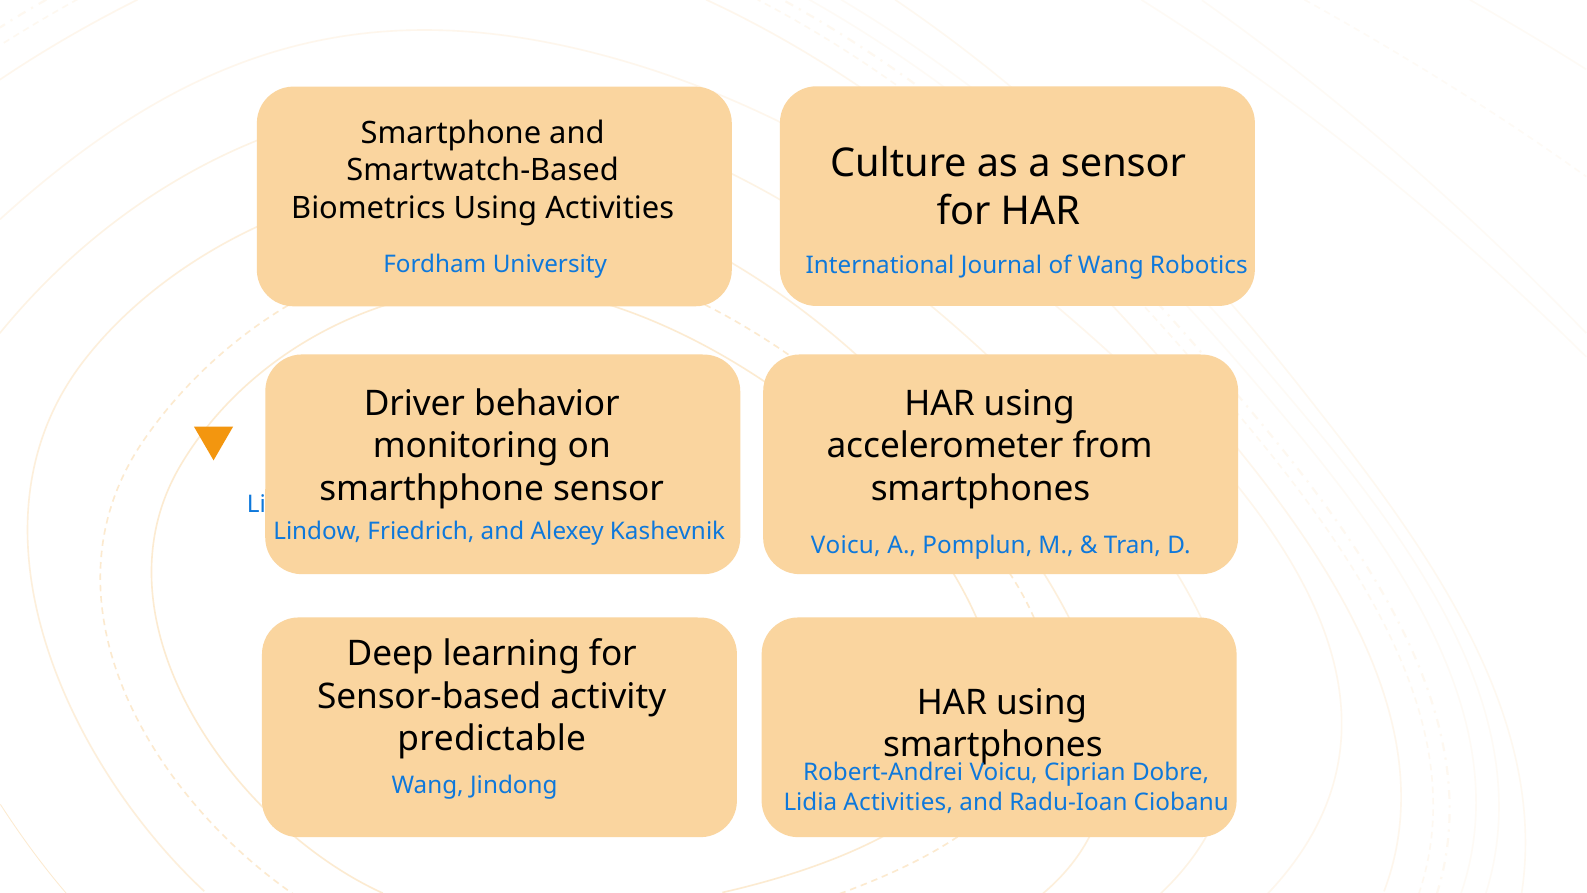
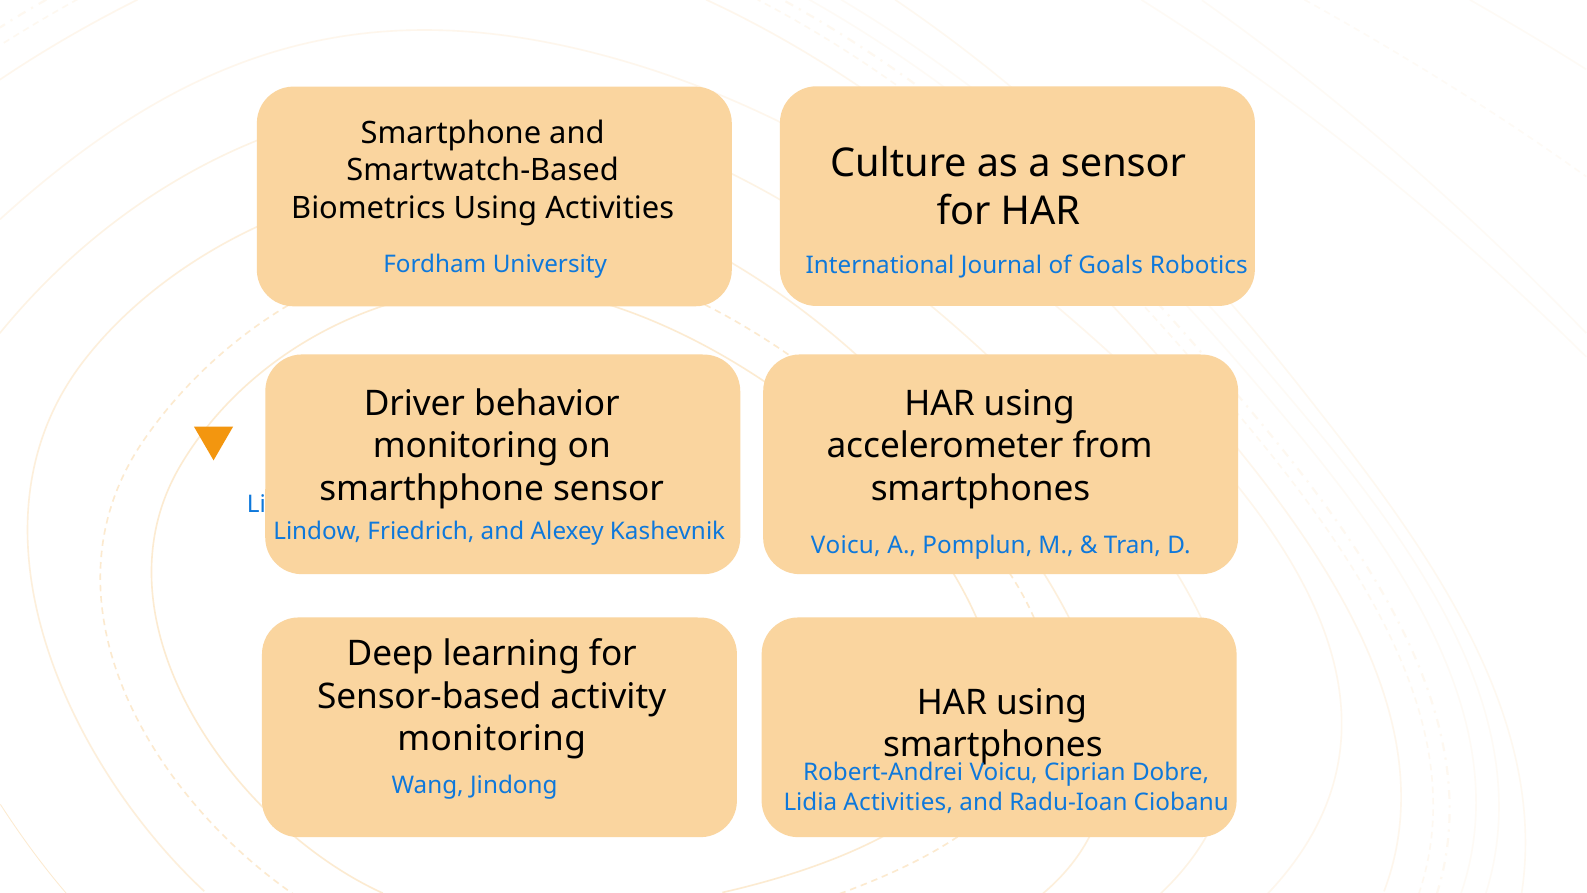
of Wang: Wang -> Goals (1111, 265)
predictable: predictable -> monitoring (492, 739)
